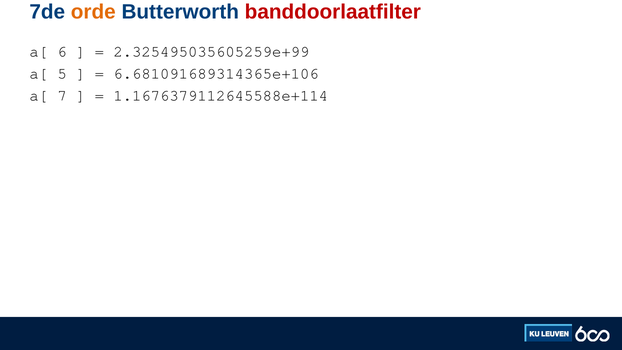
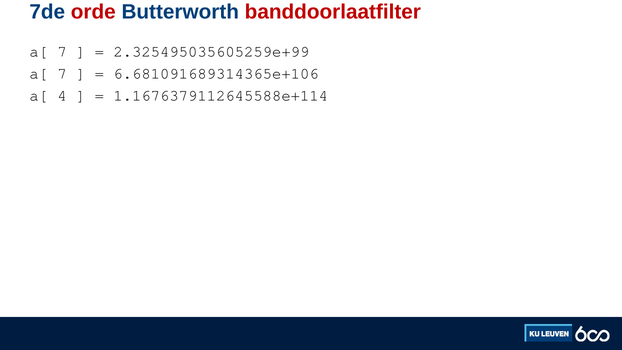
orde colour: orange -> red (93, 12)
6: 6 -> 7 (62, 52)
5: 5 -> 7 (62, 74)
7: 7 -> 4 (62, 96)
